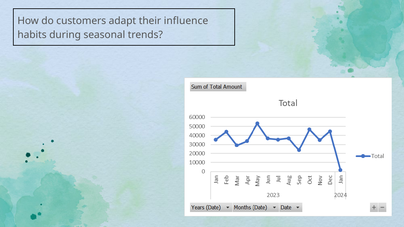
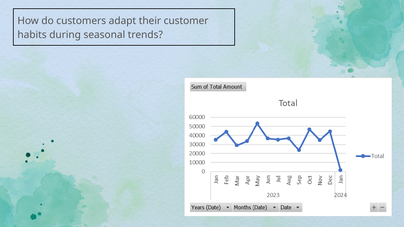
influence: influence -> customer (186, 21)
